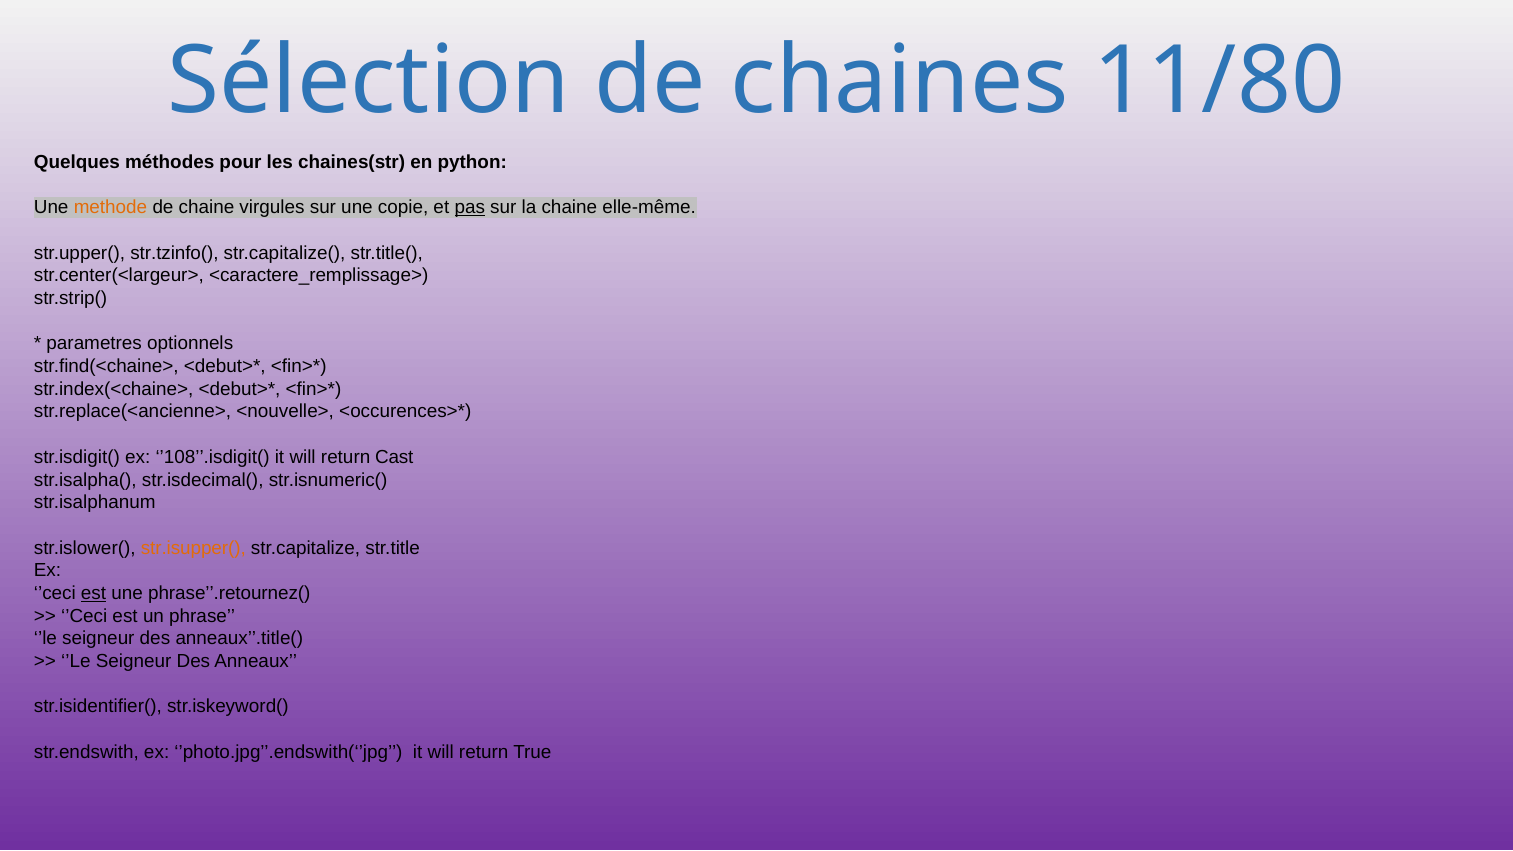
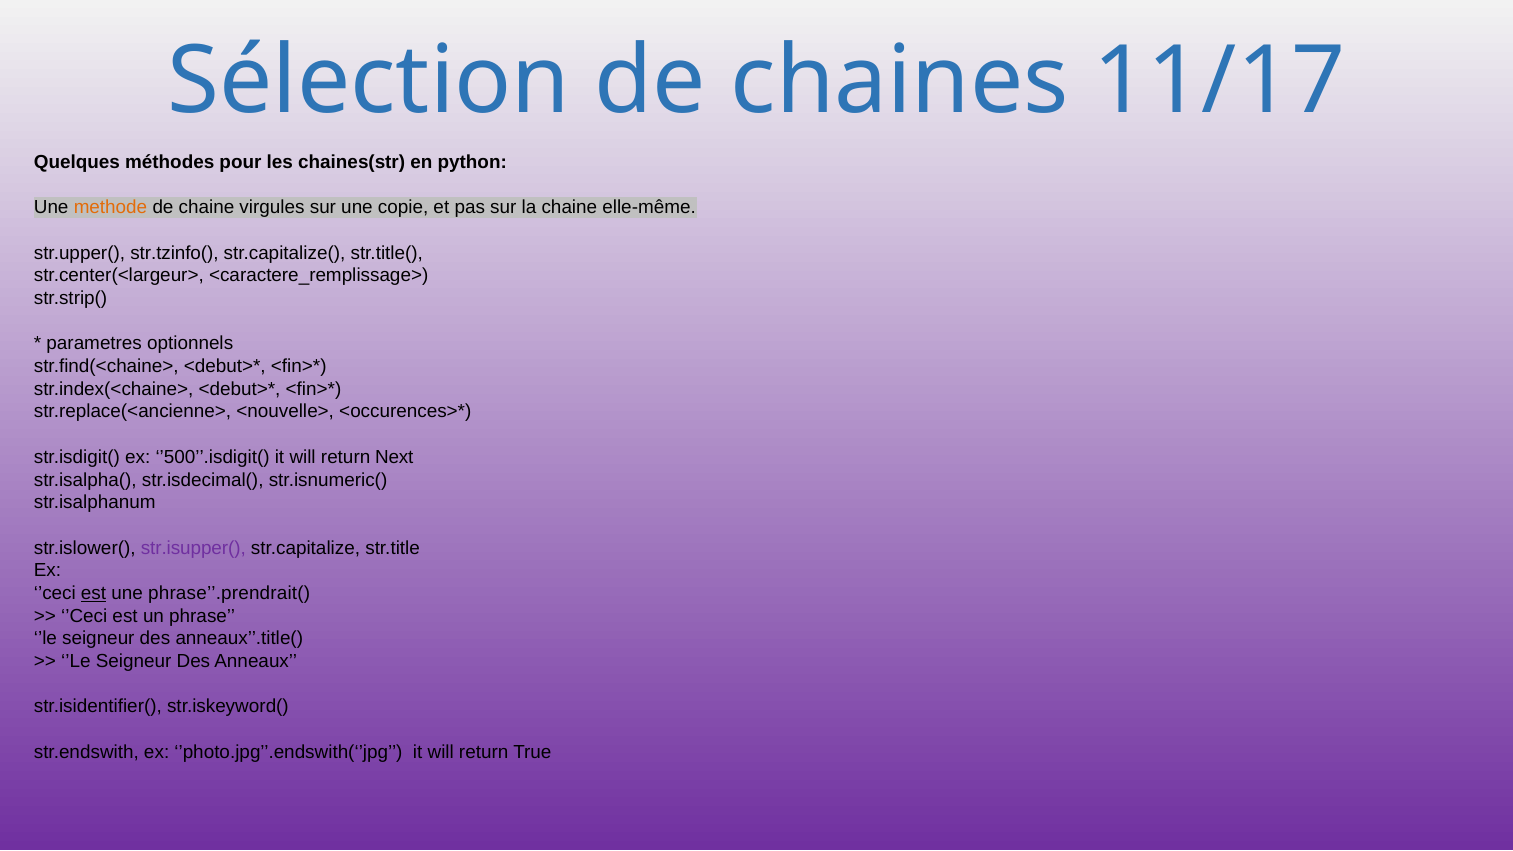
11/80: 11/80 -> 11/17 (1219, 82)
pas underline: present -> none (470, 207)
’108’’.isdigit(: ’108’’.isdigit( -> ’500’’.isdigit( (213, 457)
Cast: Cast -> Next (394, 457)
str.isupper( colour: orange -> purple (193, 548)
phrase’’.retournez(: phrase’’.retournez( -> phrase’’.prendrait( (229, 593)
